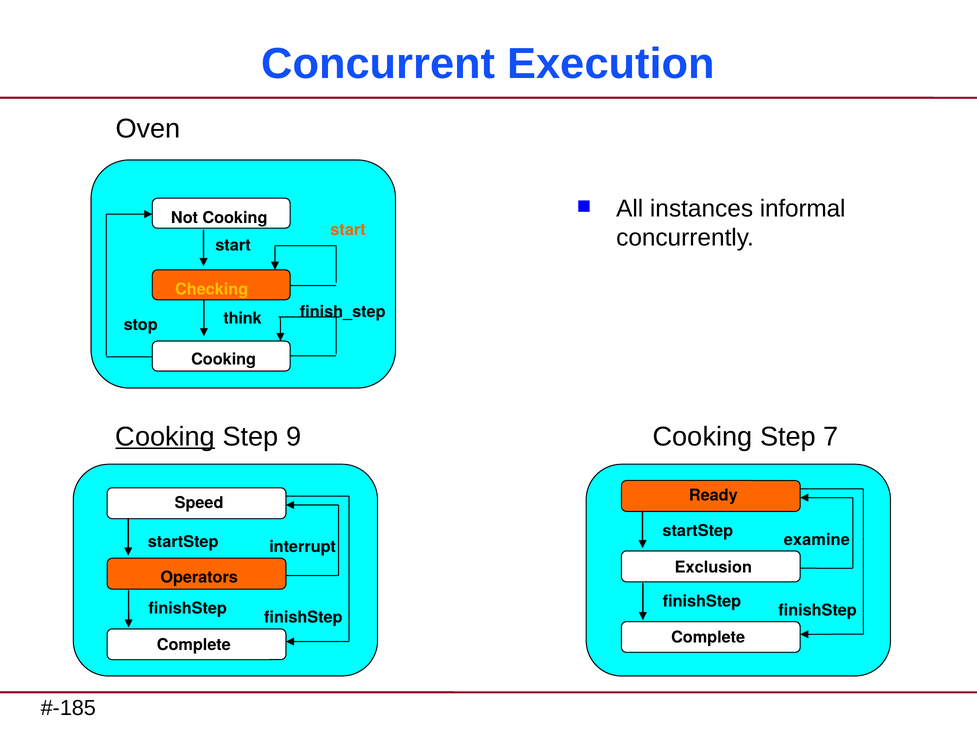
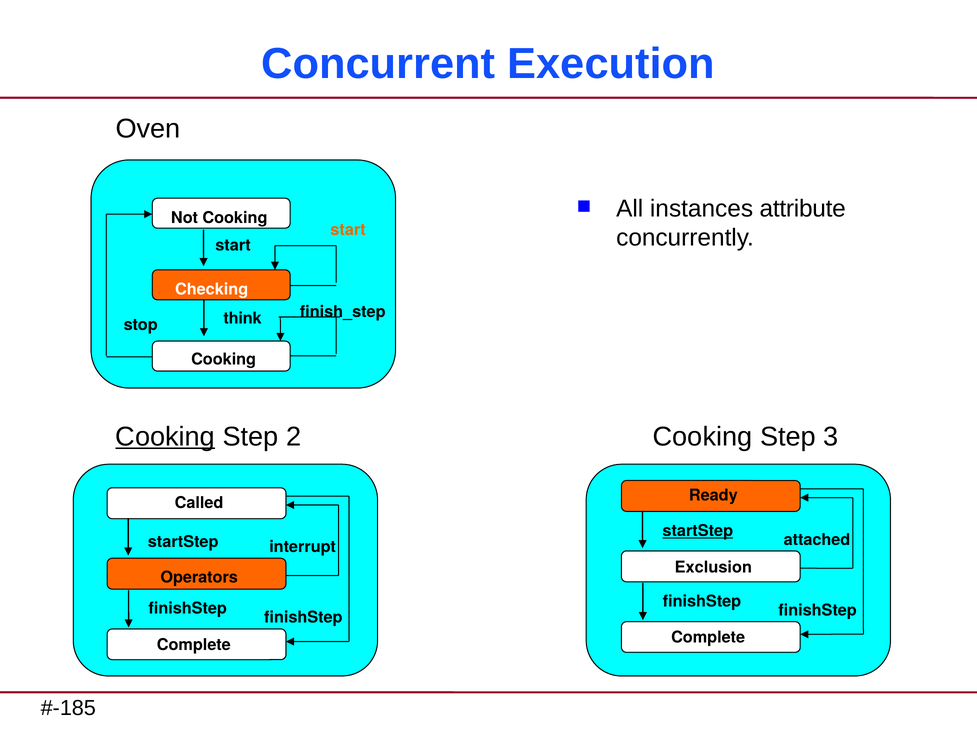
informal: informal -> attribute (803, 208)
Checking colour: yellow -> white (212, 289)
9: 9 -> 2 (294, 437)
7: 7 -> 3 (831, 437)
Speed: Speed -> Called (199, 503)
startStep underline: none -> present (698, 531)
examine: examine -> attached (817, 540)
